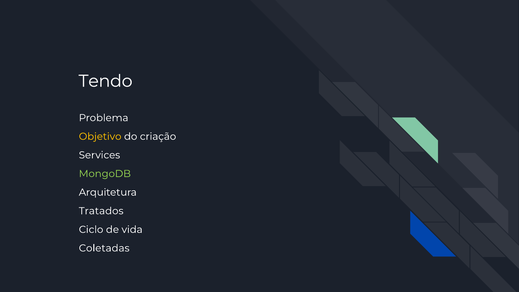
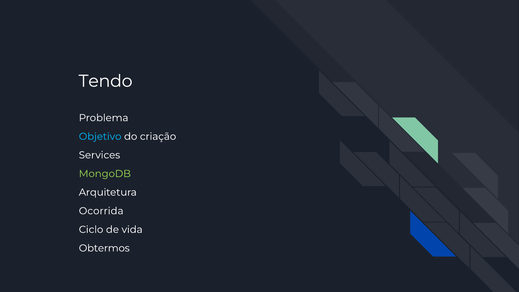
Objetivo colour: yellow -> light blue (100, 136)
Tratados: Tratados -> Ocorrida (101, 211)
Coletadas: Coletadas -> Obtermos (104, 248)
